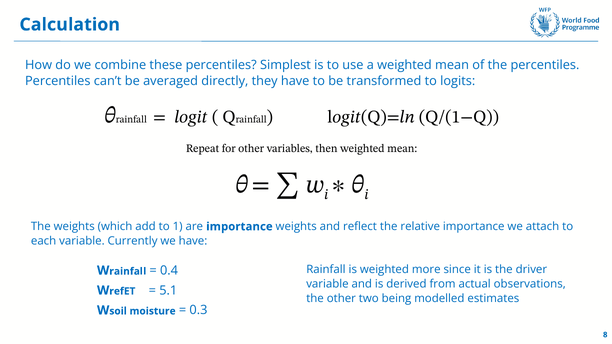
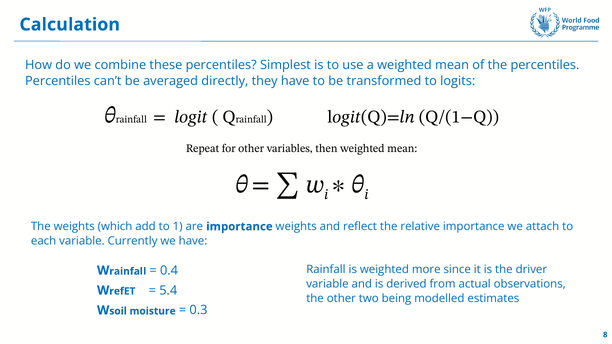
5.1: 5.1 -> 5.4 (168, 291)
